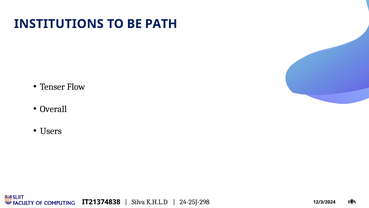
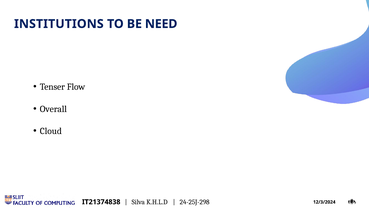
PATH: PATH -> NEED (161, 24)
Users: Users -> Cloud (51, 131)
